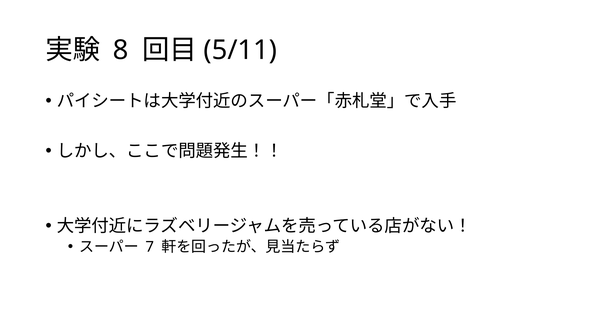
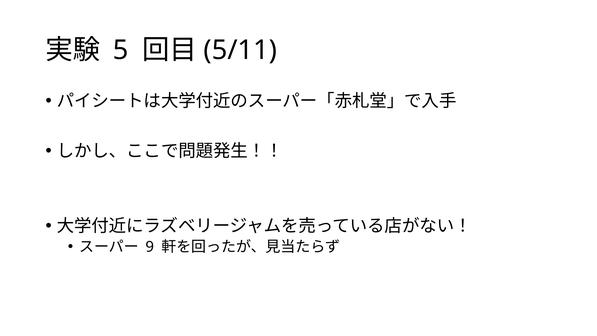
8: 8 -> 5 (121, 50)
7: 7 -> 9 (150, 247)
